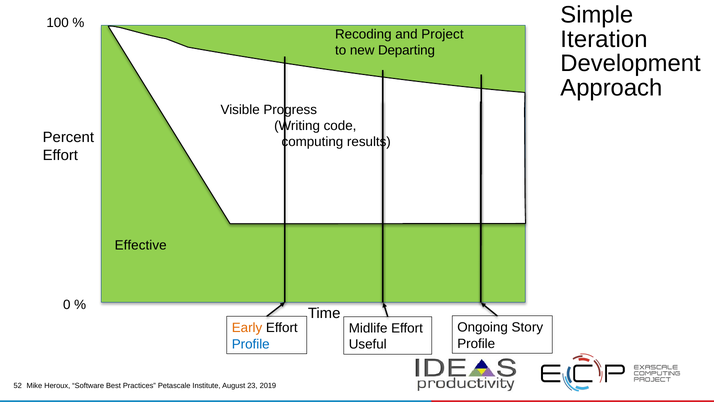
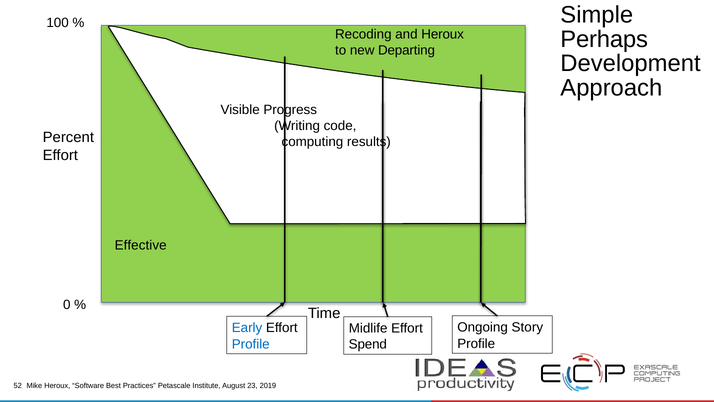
and Project: Project -> Heroux (443, 34)
Iteration: Iteration -> Perhaps (604, 39)
Early colour: orange -> blue (247, 328)
Useful: Useful -> Spend (368, 344)
